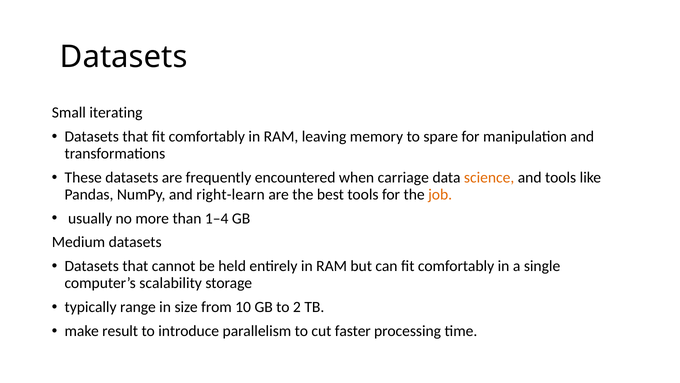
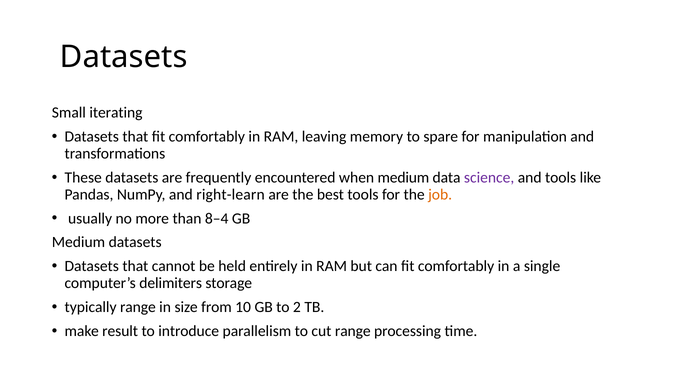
when carriage: carriage -> medium (403, 177)
science colour: orange -> purple (489, 177)
1–4: 1–4 -> 8–4 (217, 218)
scalability: scalability -> delimiters (171, 283)
cut faster: faster -> range (353, 331)
